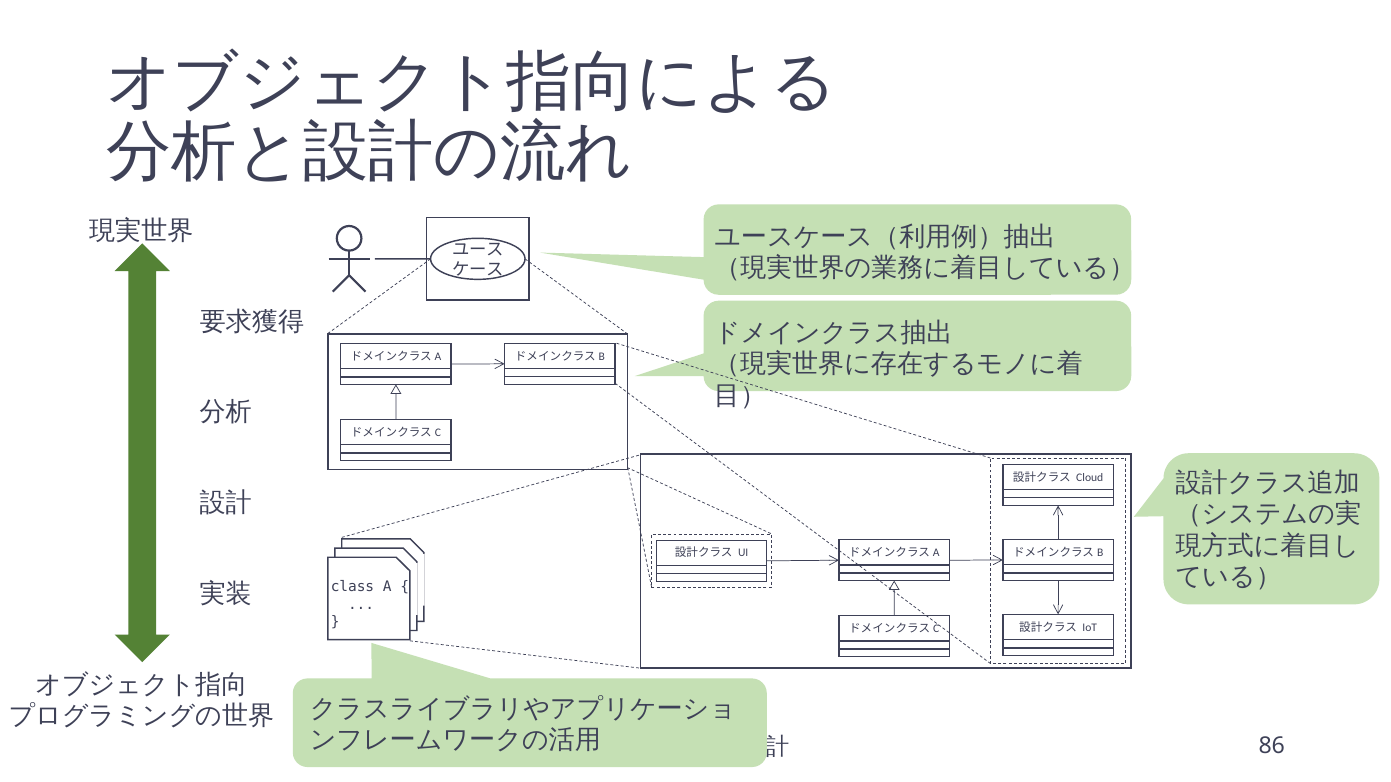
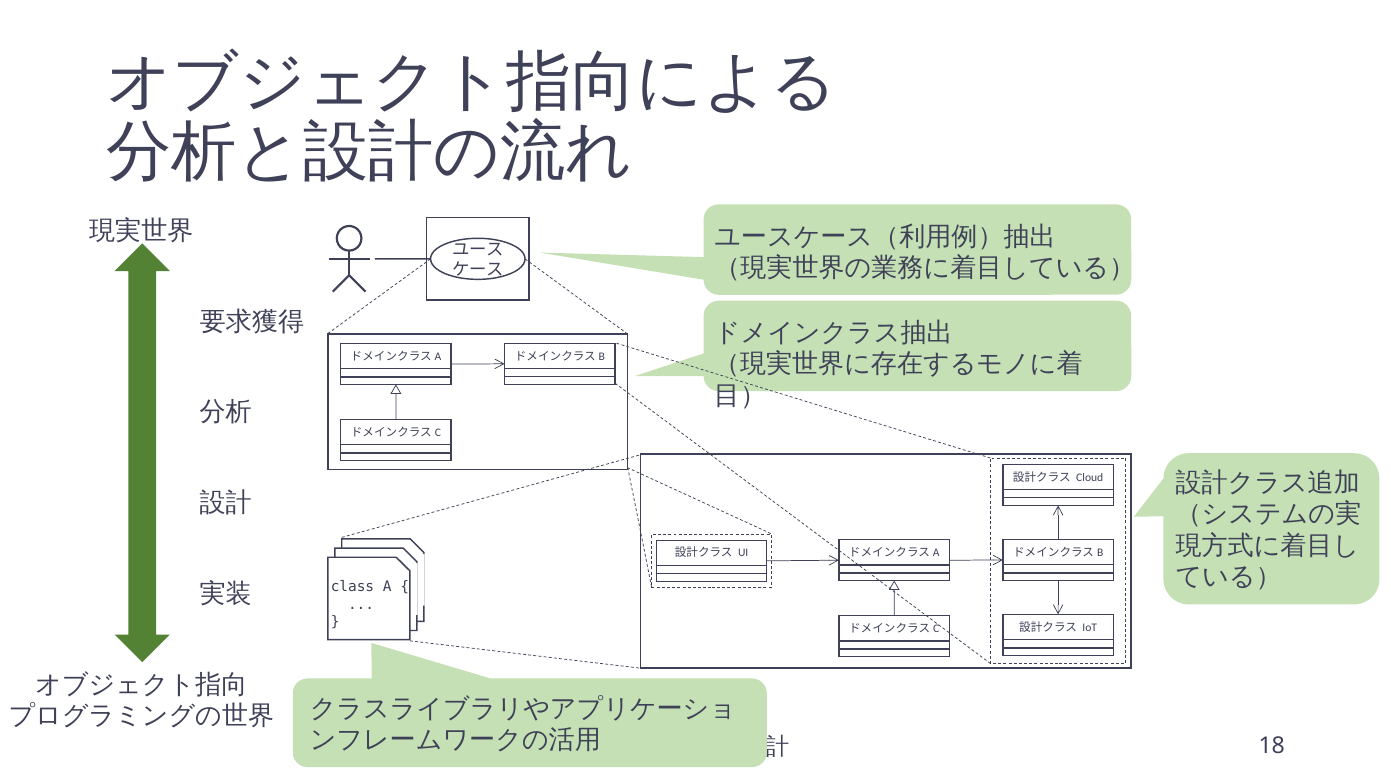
86: 86 -> 18 (1272, 746)
